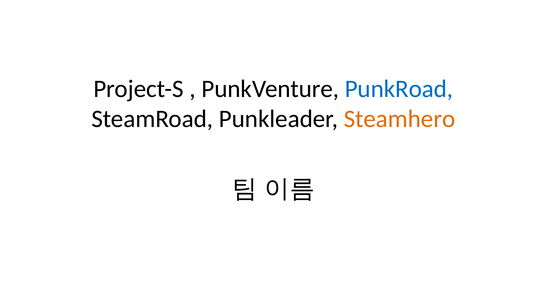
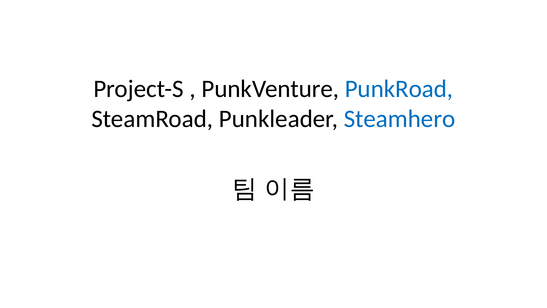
Steamhero colour: orange -> blue (400, 119)
